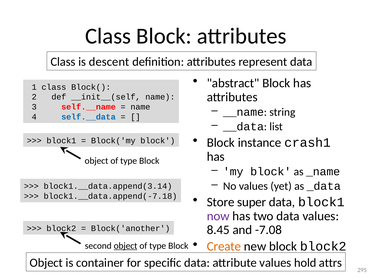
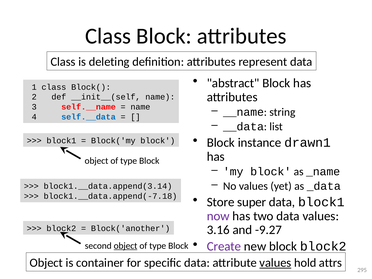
descent: descent -> deleting (109, 62)
crash1: crash1 -> drawn1 (308, 143)
8.45: 8.45 -> 3.16 (218, 230)
-7.08: -7.08 -> -9.27 (269, 230)
Create colour: orange -> purple (224, 246)
values underline: none -> present (275, 263)
